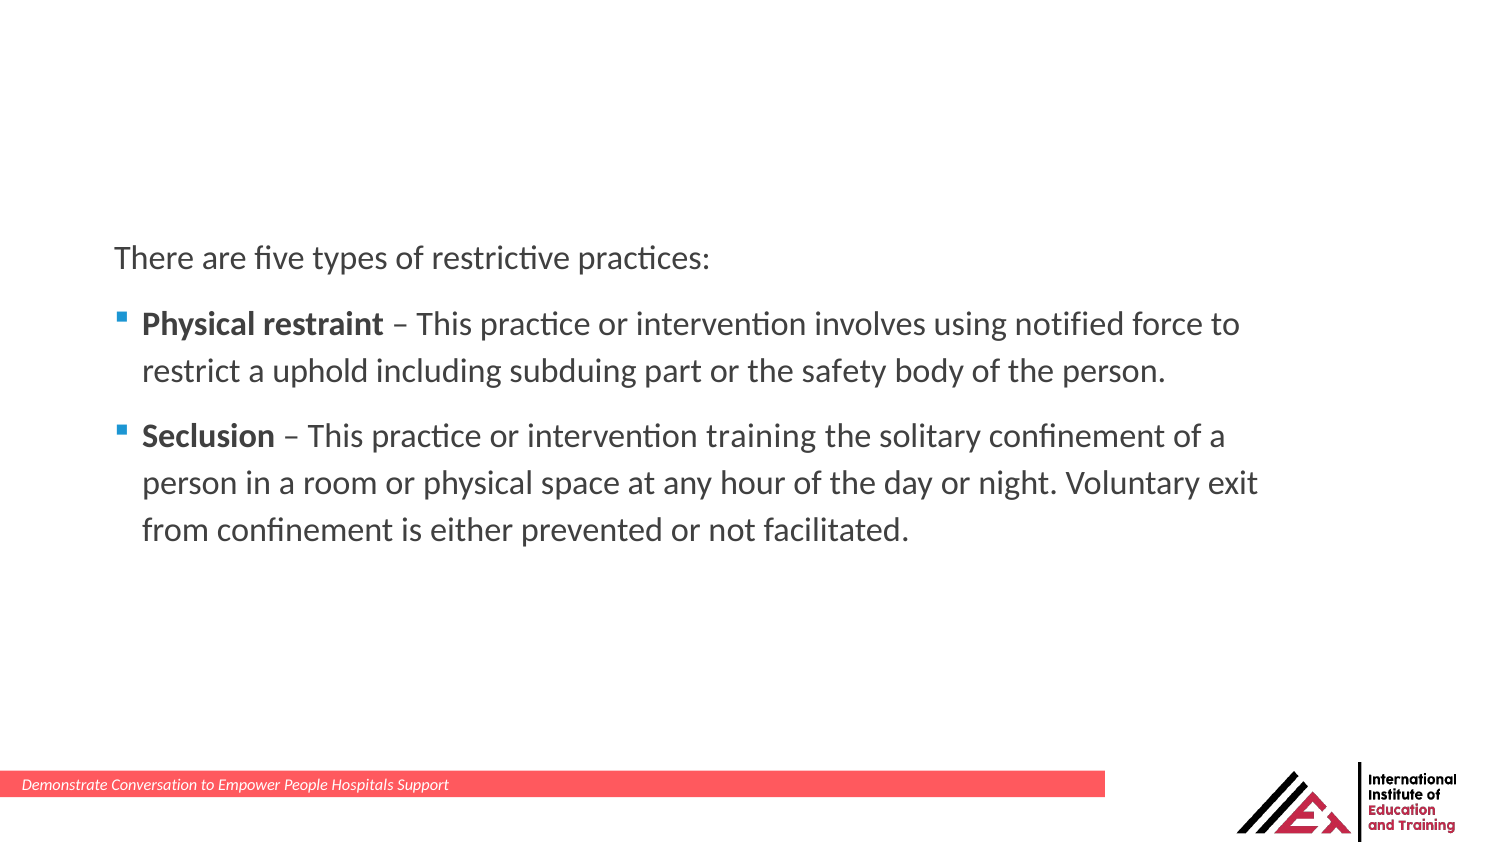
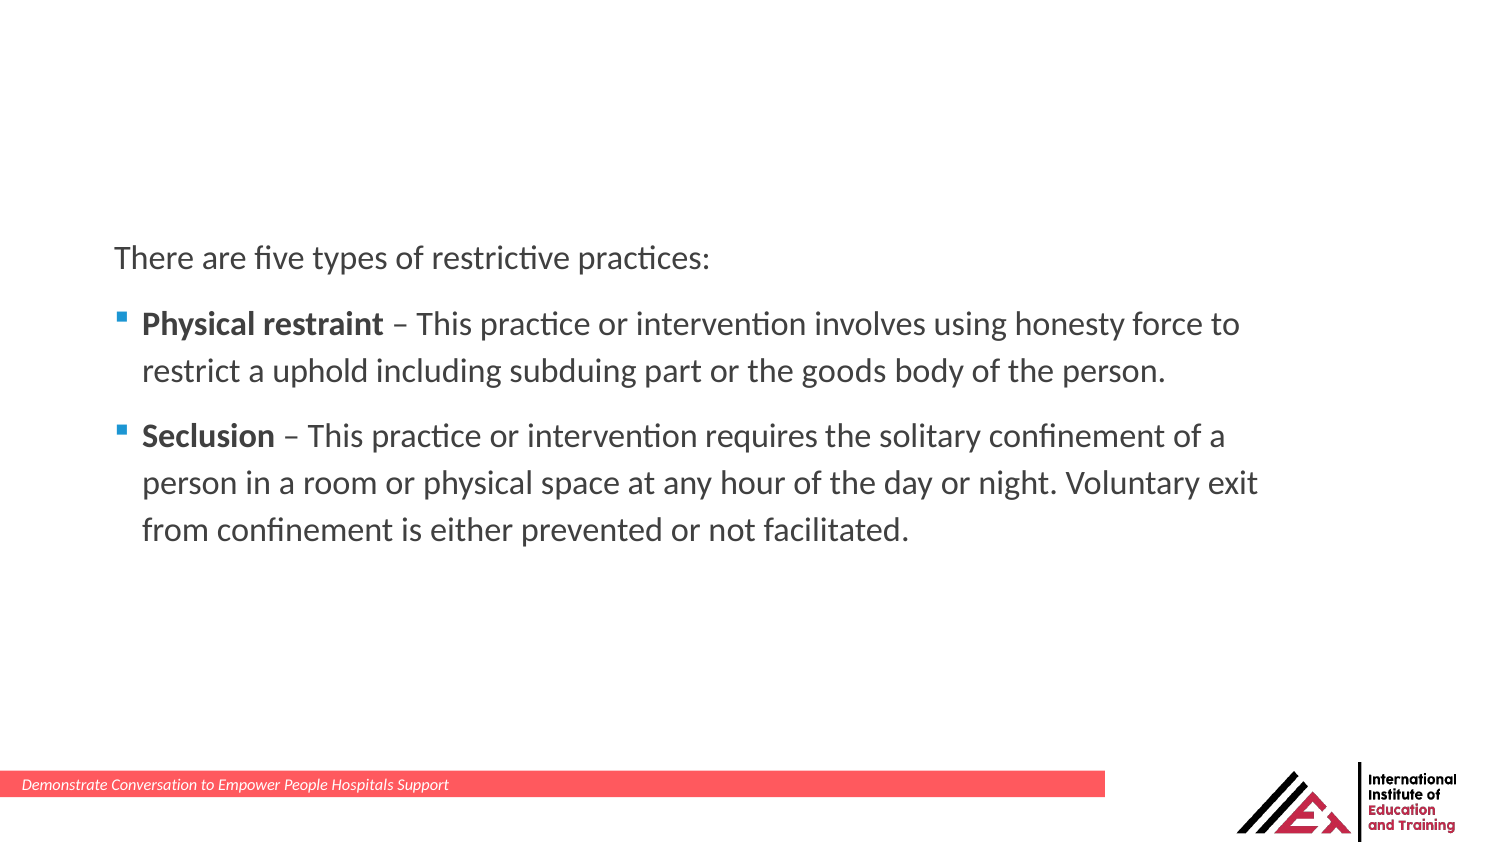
notified: notified -> honesty (1070, 324)
safety: safety -> goods (844, 371)
training: training -> requires (762, 436)
